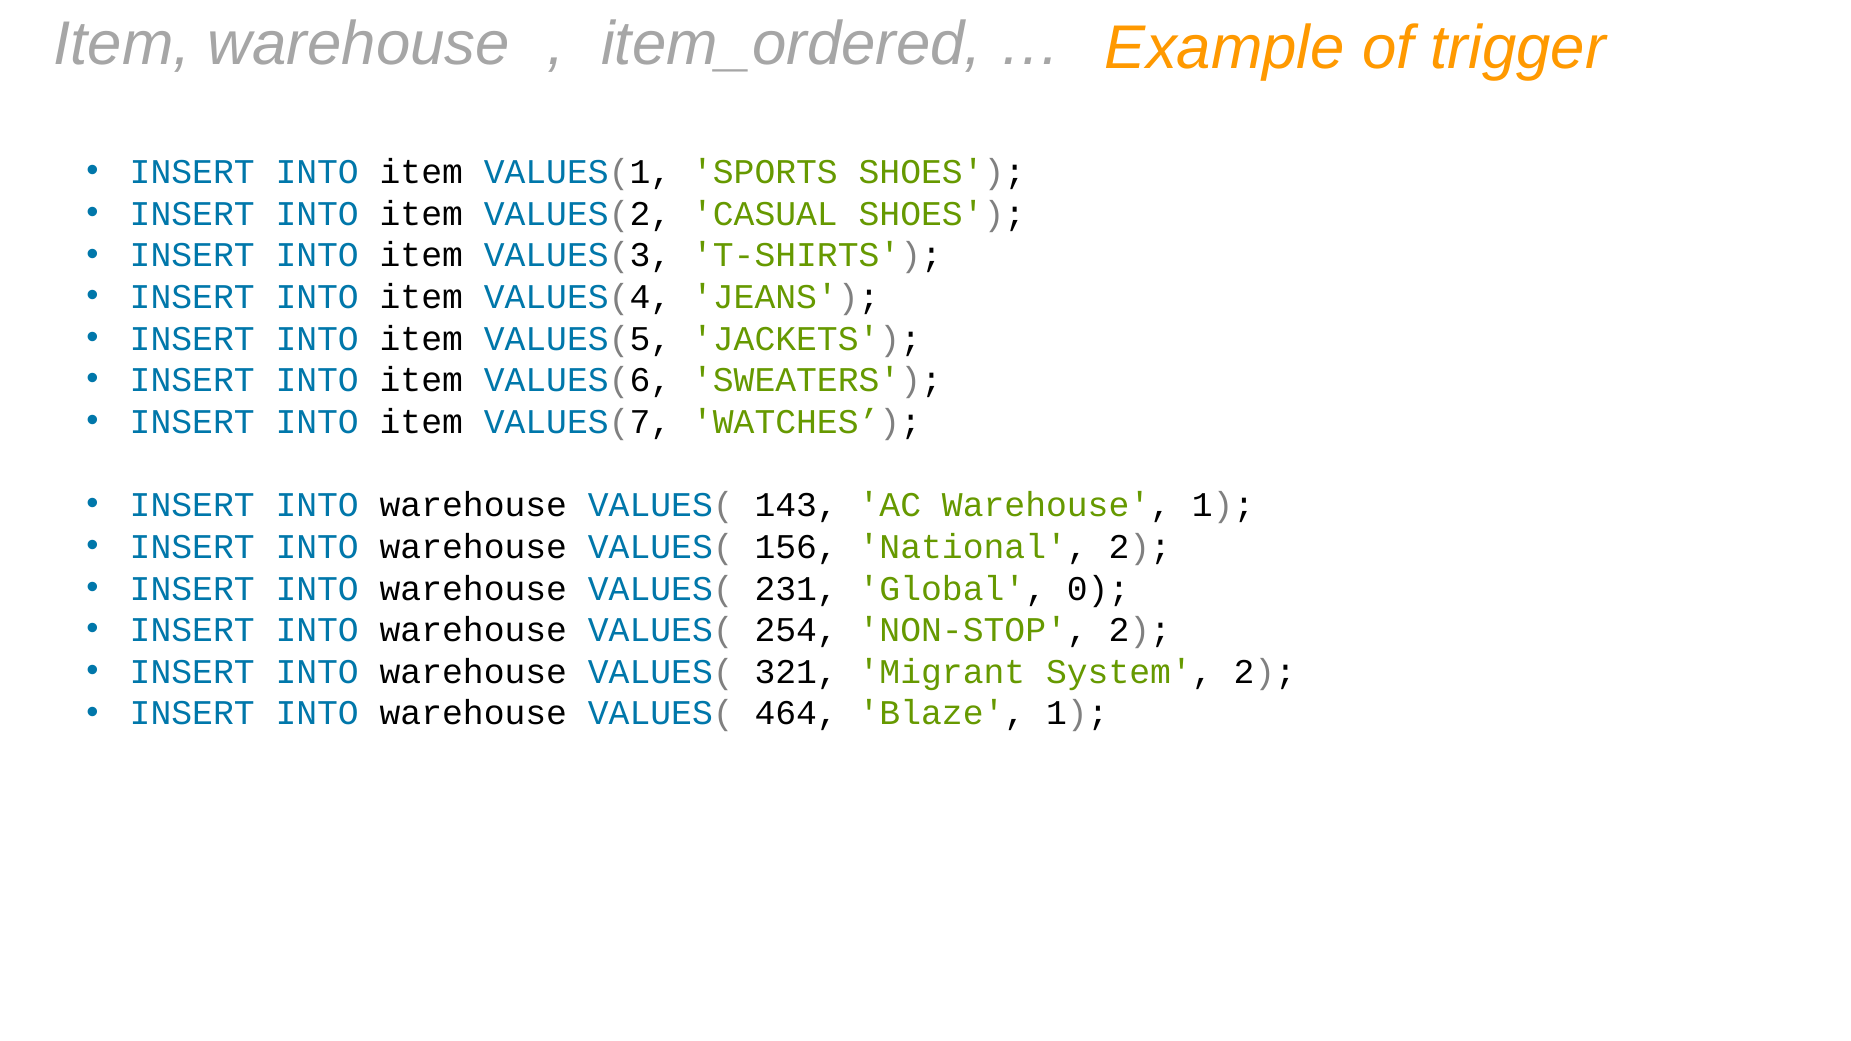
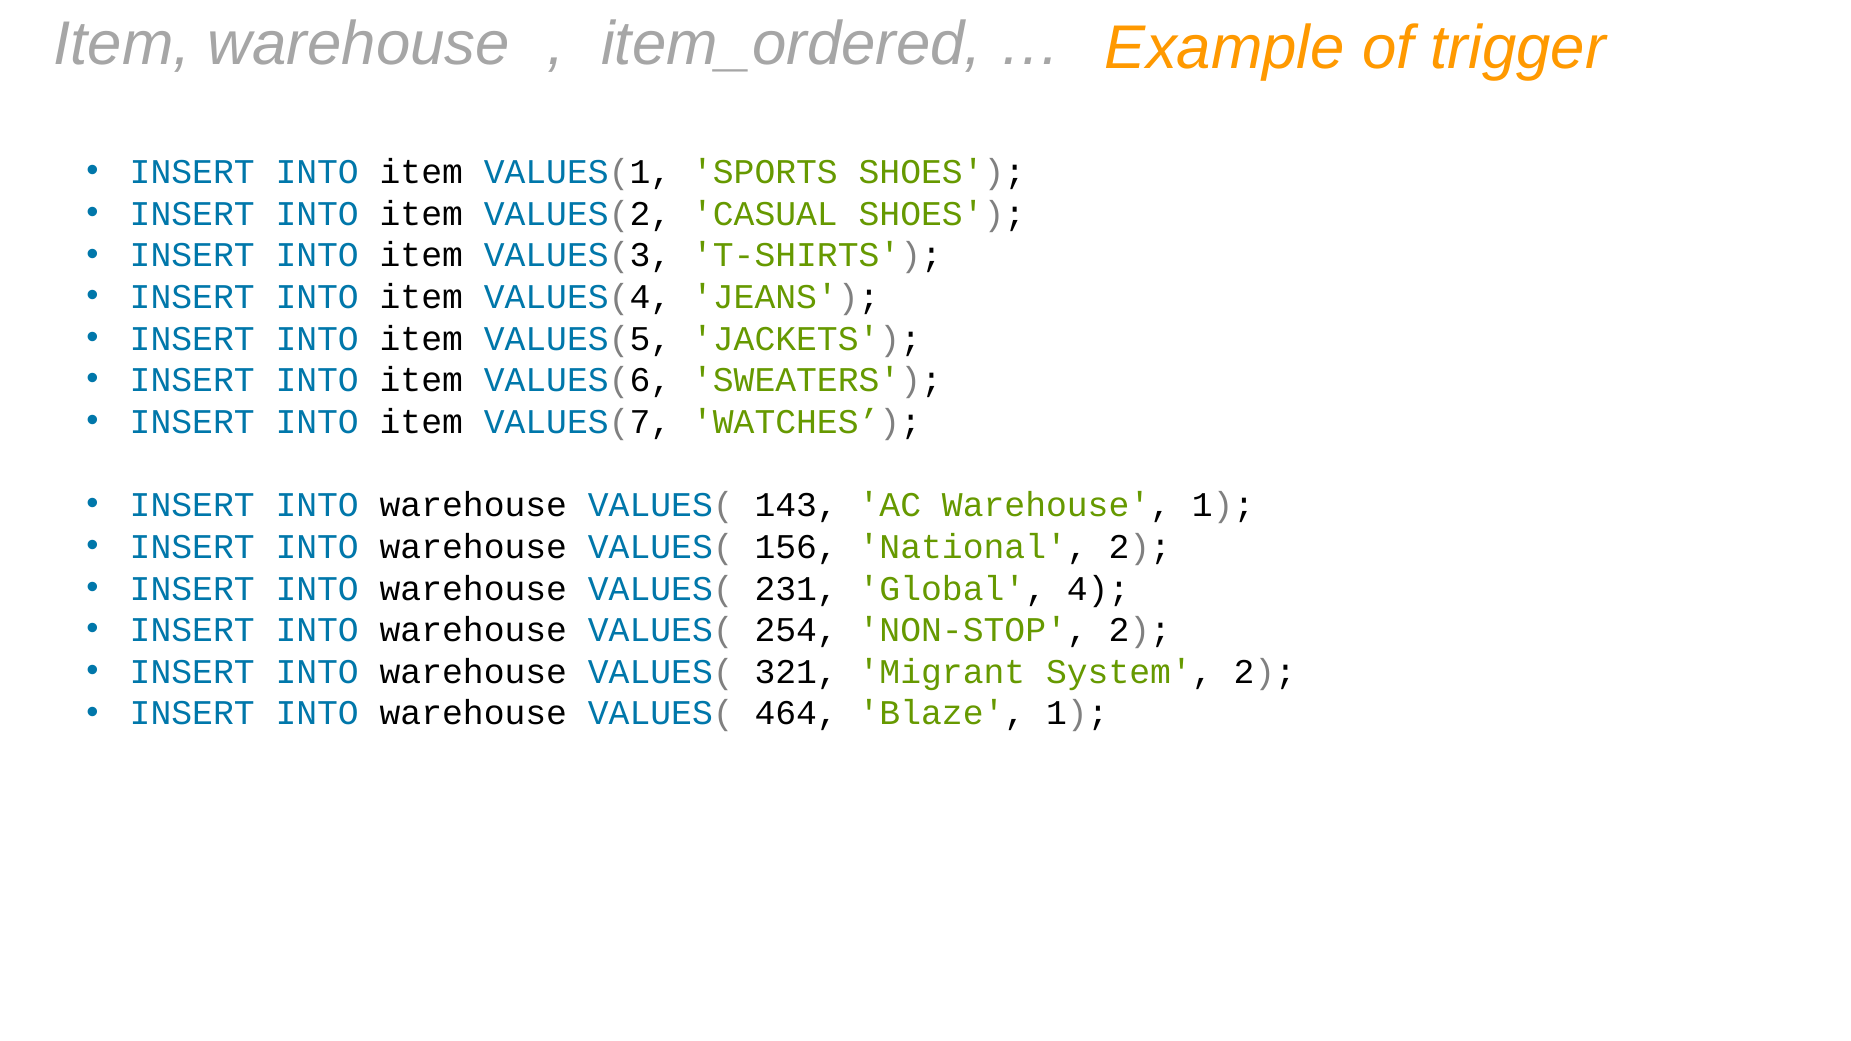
0: 0 -> 4 (1098, 589)
